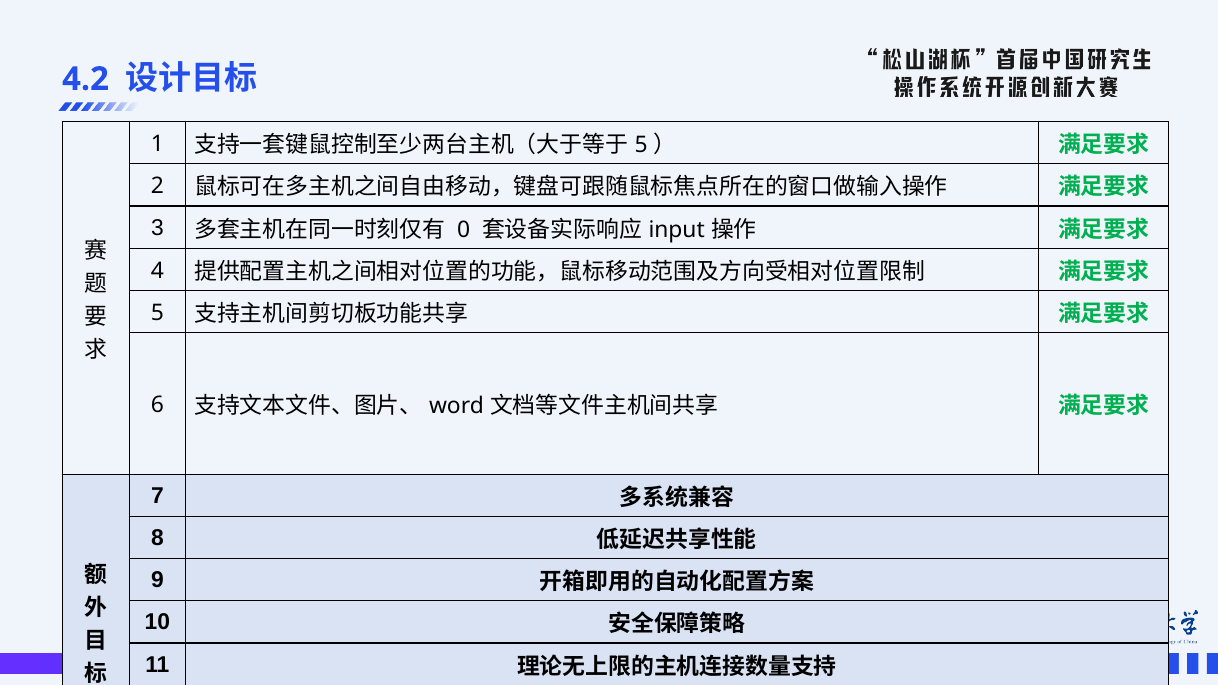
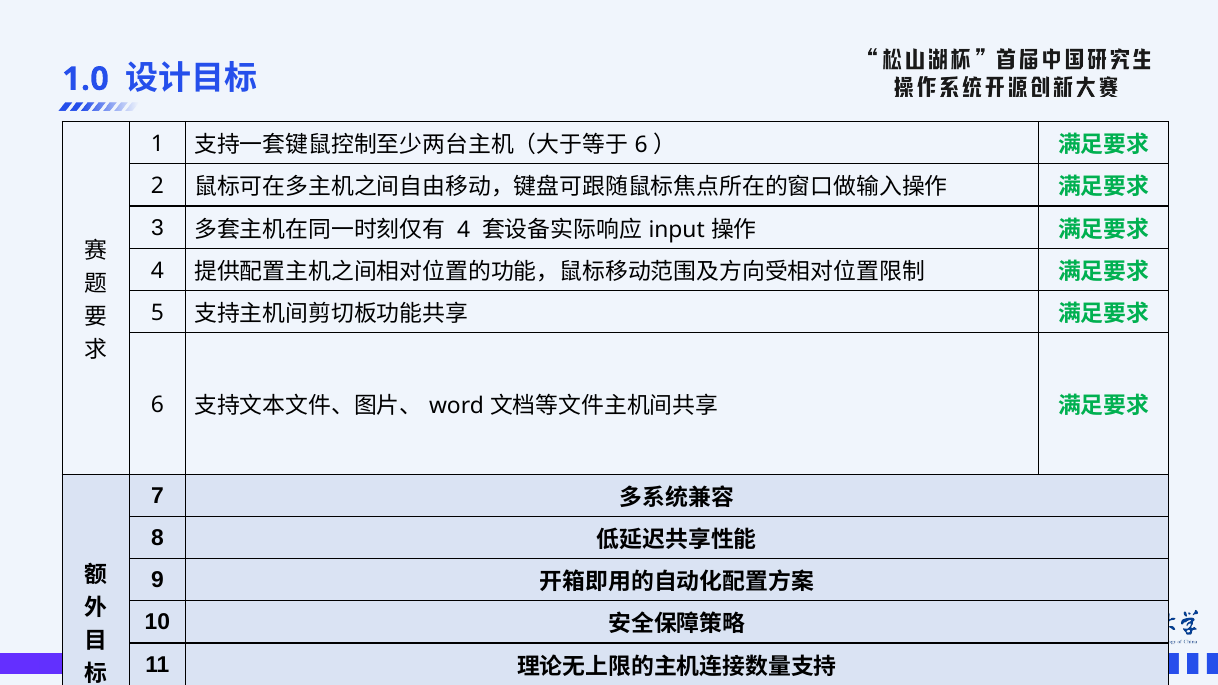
4.2: 4.2 -> 1.0 (85, 79)
5: 5 -> 6 (641, 145)
0: 0 -> 4 (464, 230)
